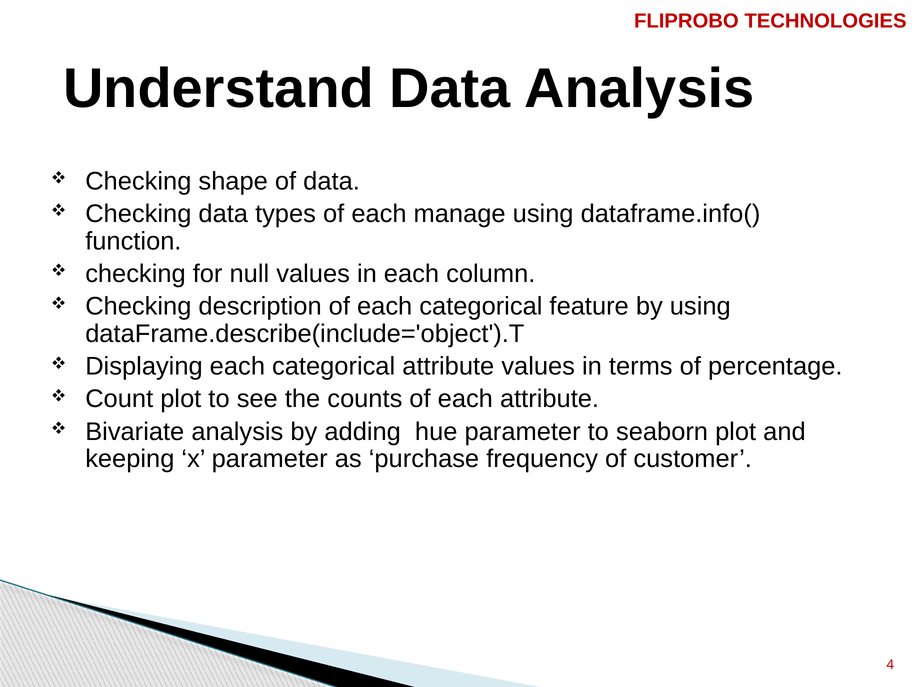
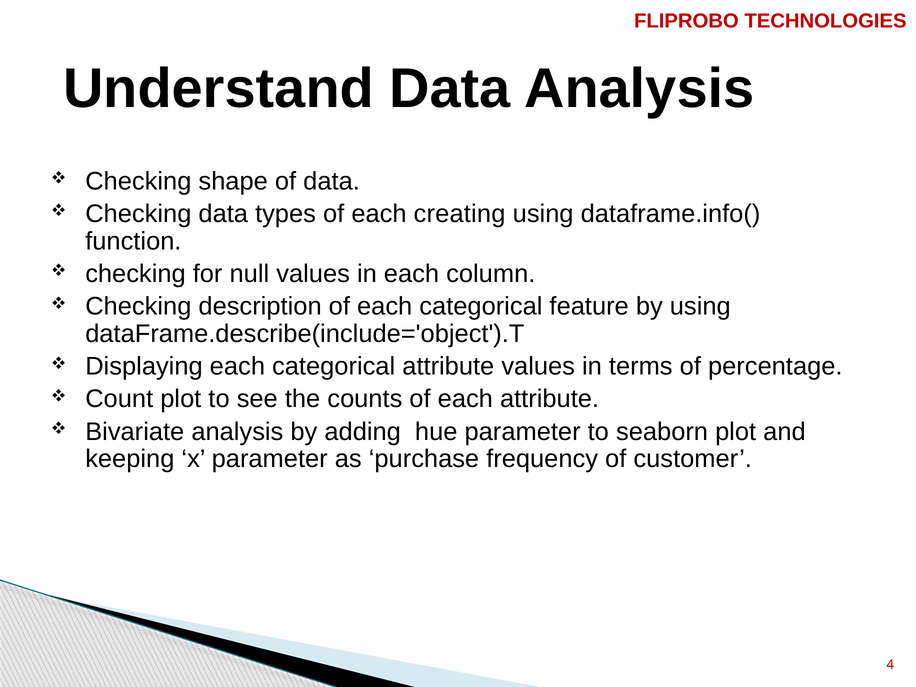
manage: manage -> creating (460, 214)
